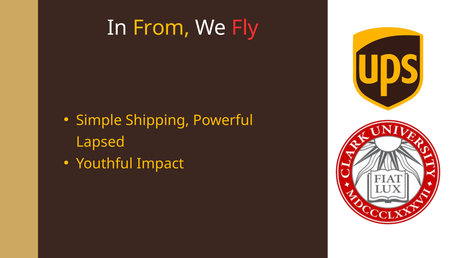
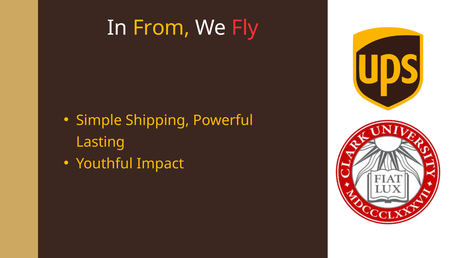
Lapsed: Lapsed -> Lasting (100, 142)
